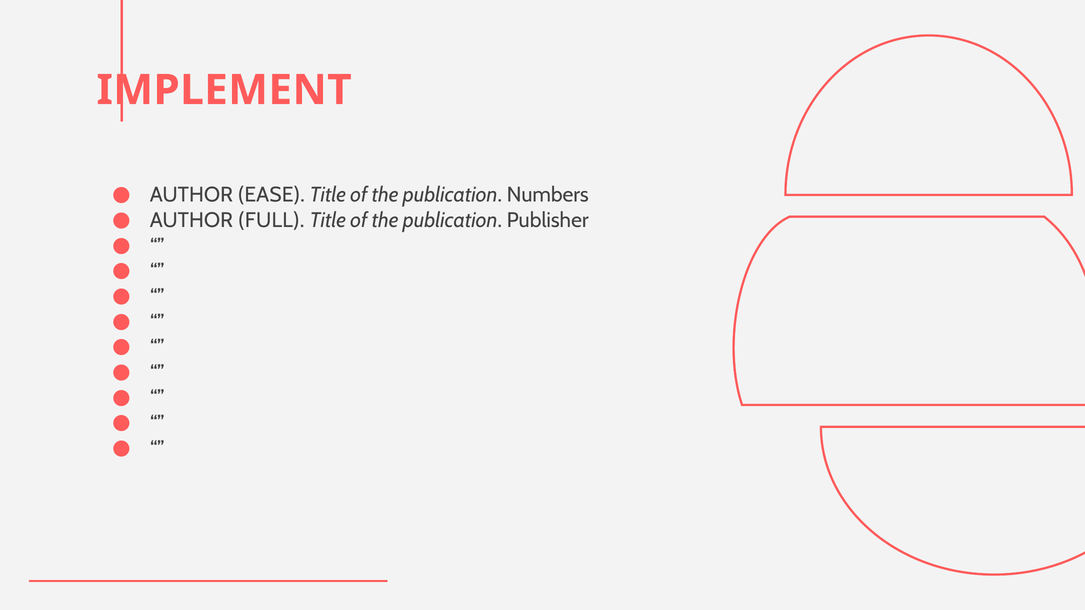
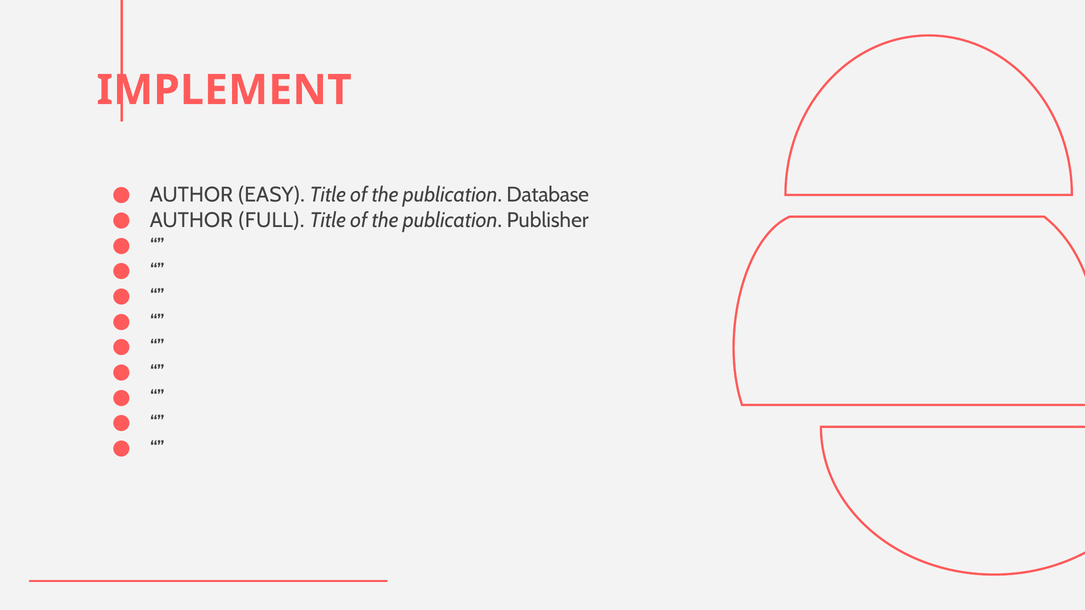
EASE: EASE -> EASY (271, 195)
Numbers: Numbers -> Database (548, 195)
